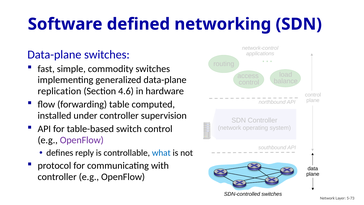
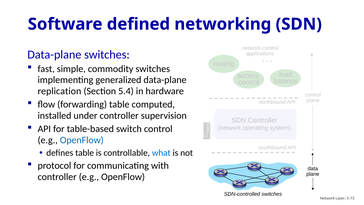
4.6: 4.6 -> 5.4 (126, 91)
OpenFlow colour: purple -> blue (82, 140)
defines reply: reply -> table (85, 153)
